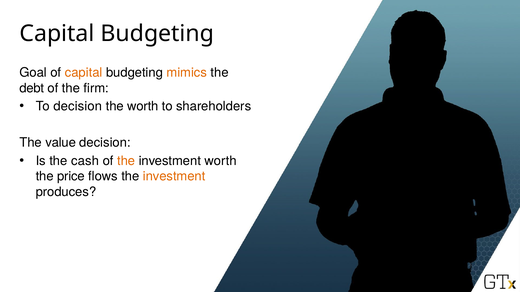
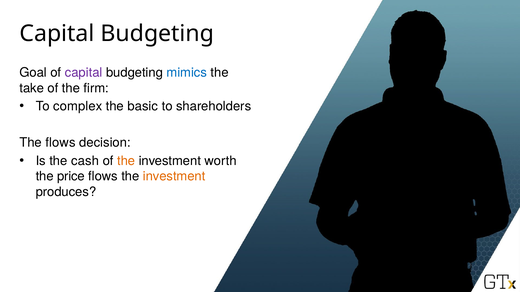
capital colour: orange -> purple (84, 73)
mimics colour: orange -> blue (187, 73)
debt: debt -> take (32, 88)
To decision: decision -> complex (78, 106)
the worth: worth -> basic (143, 106)
The value: value -> flows (61, 143)
